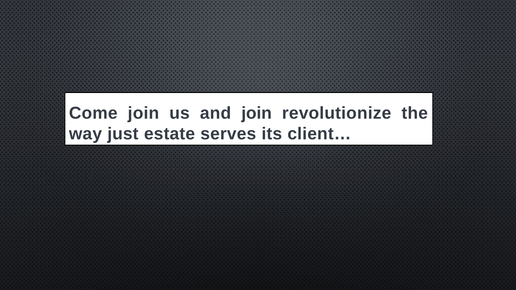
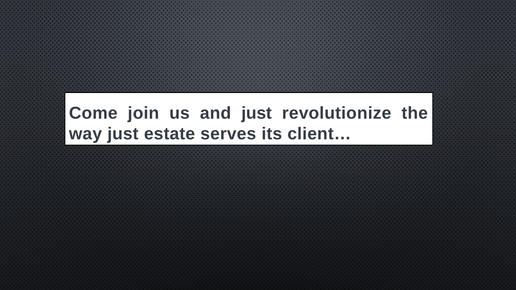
and join: join -> just (257, 113)
